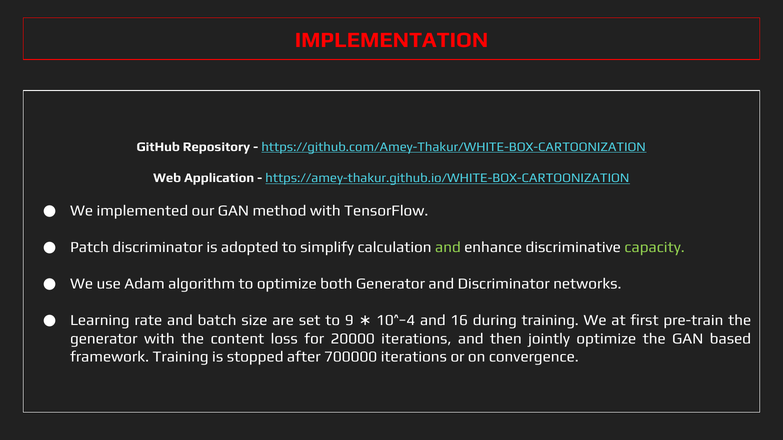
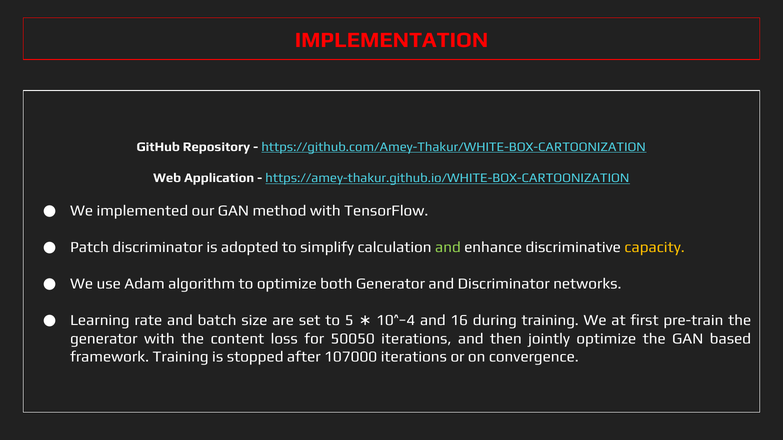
capacity colour: light green -> yellow (655, 248)
9: 9 -> 5 (349, 321)
20000: 20000 -> 50050 (353, 339)
700000: 700000 -> 107000 (351, 357)
